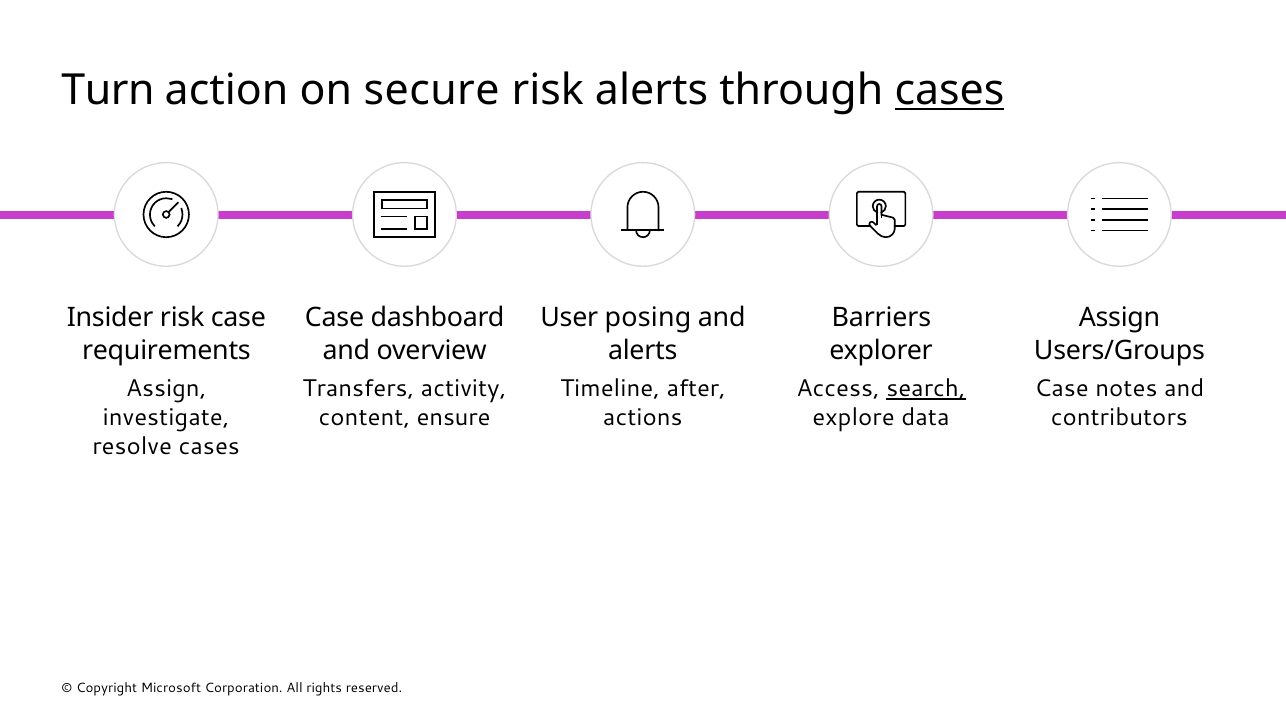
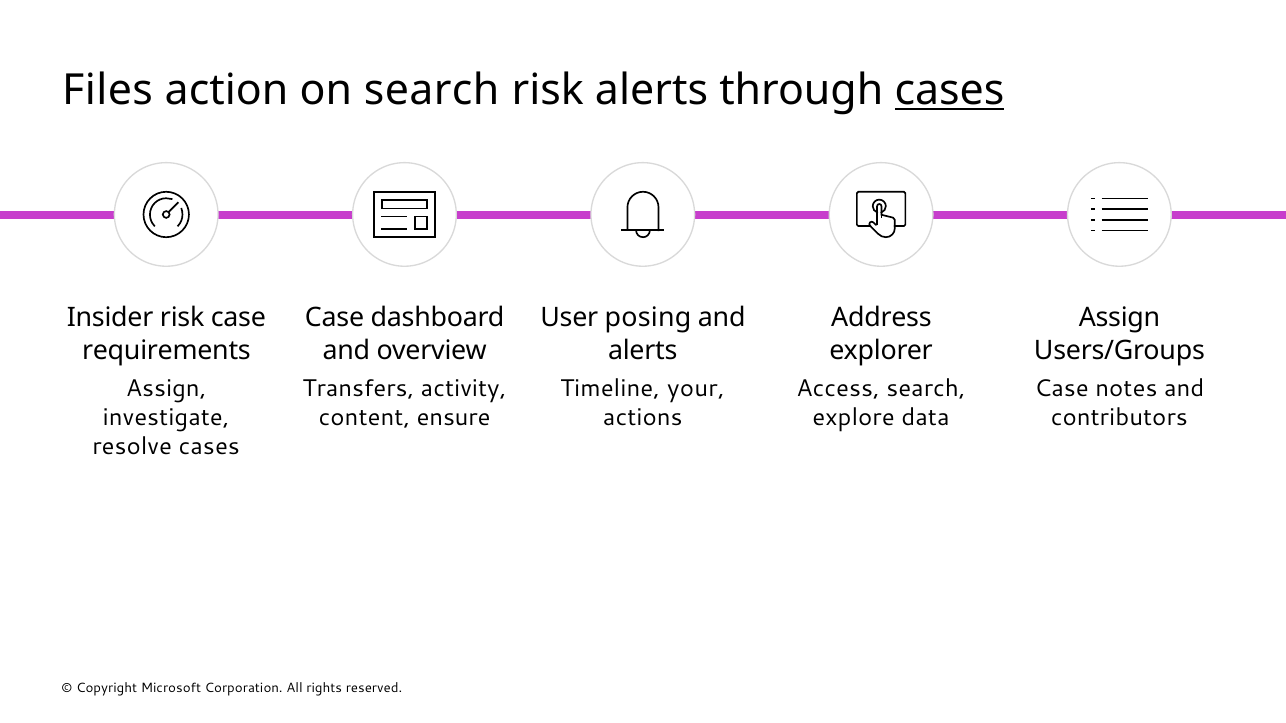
Turn: Turn -> Files (108, 90)
on secure: secure -> search (432, 90)
Barriers: Barriers -> Address (881, 318)
after: after -> your (696, 389)
search underline: present -> none (926, 389)
